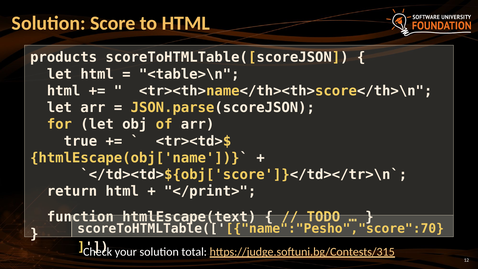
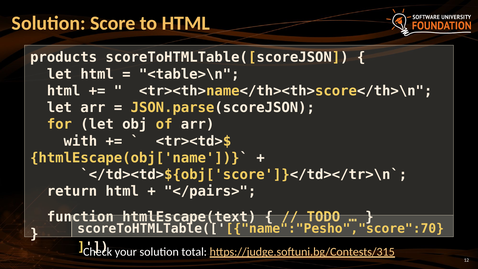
true: true -> with (80, 141)
</print>: </print> -> </pairs> (210, 191)
